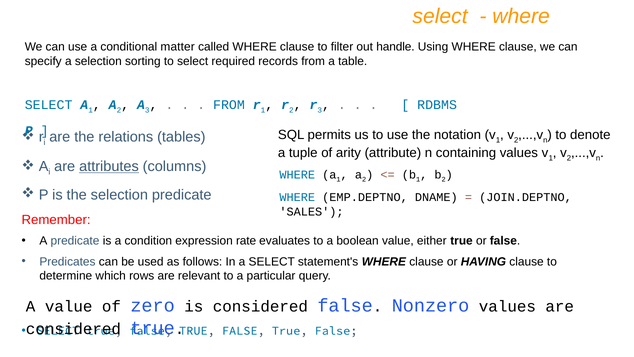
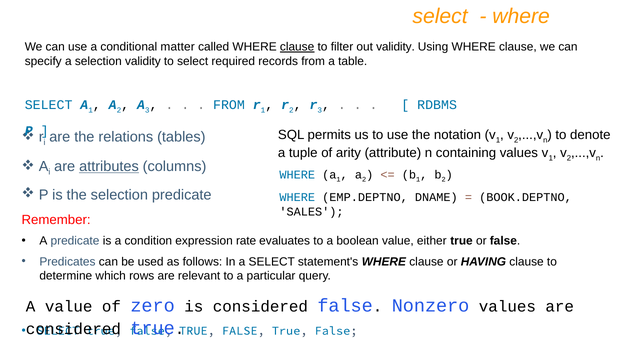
clause underline: none -> present (297, 47)
out handle: handle -> validity (395, 47)
selection sorting: sorting -> validity (143, 61)
JOIN.DEPTNO: JOIN.DEPTNO -> BOOK.DEPTNO (526, 197)
